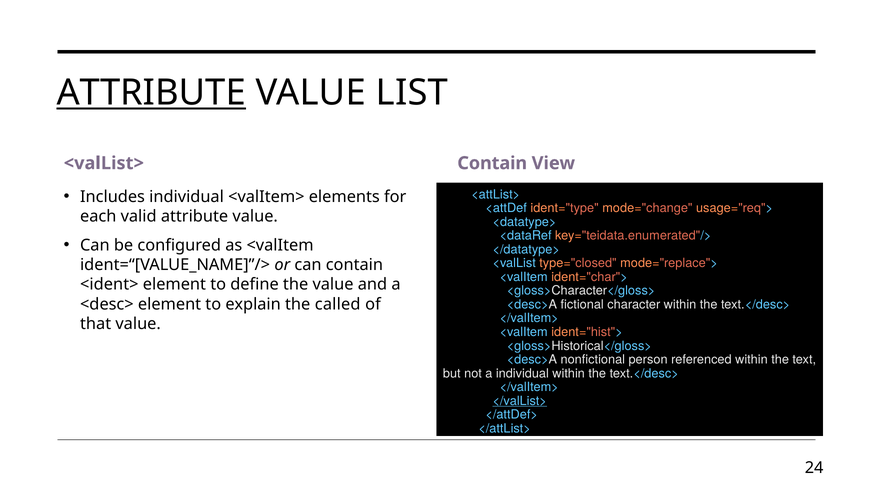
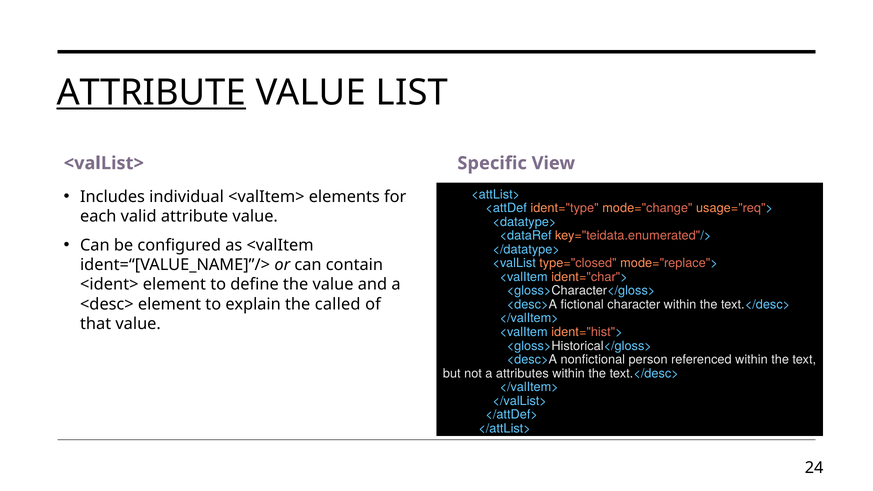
Contain: Contain -> Specific (492, 163)
a individual: individual -> attributes (522, 373)
</valList> underline: present -> none (520, 401)
